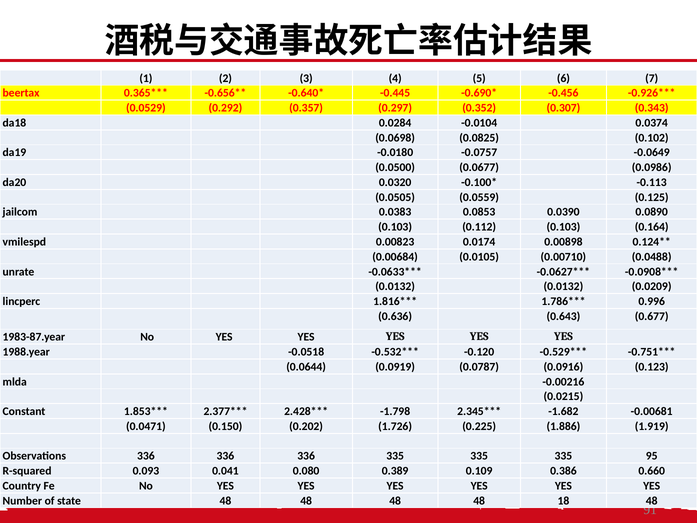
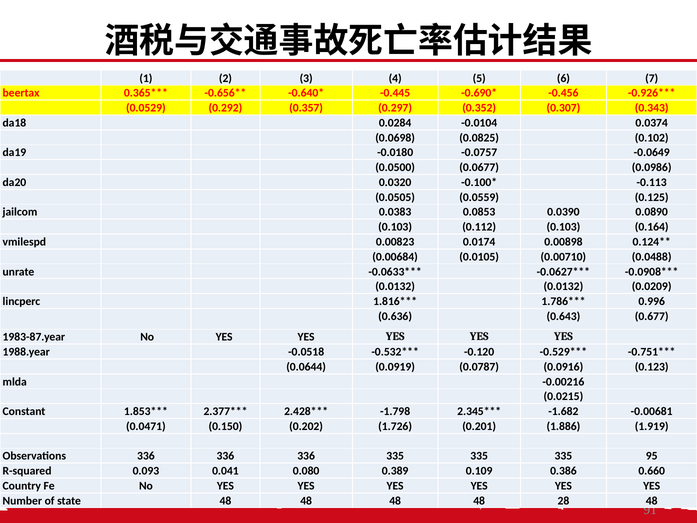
0.225: 0.225 -> 0.201 (479, 426)
18: 18 -> 28 (563, 501)
